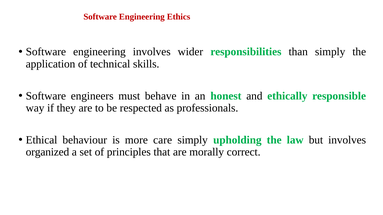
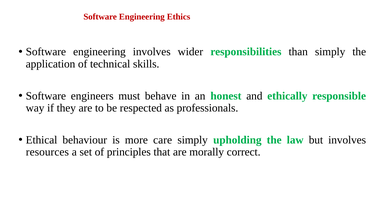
organized: organized -> resources (47, 152)
